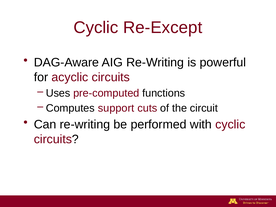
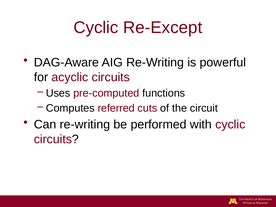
support: support -> referred (116, 108)
